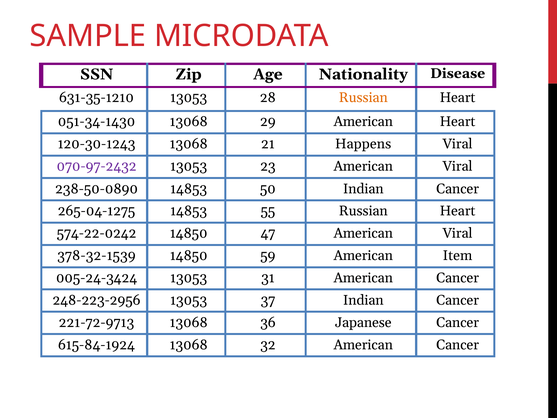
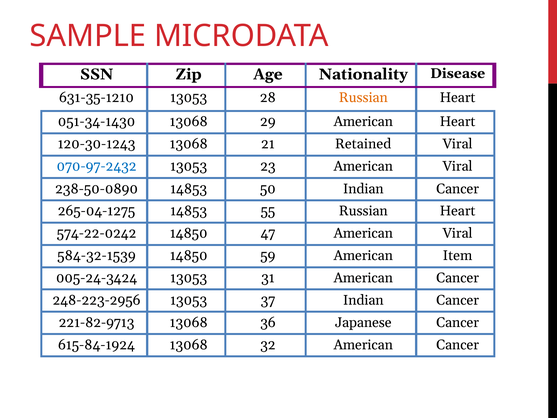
Happens: Happens -> Retained (363, 144)
070-97-2432 colour: purple -> blue (97, 166)
378-32-1539: 378-32-1539 -> 584-32-1539 (96, 255)
221-72-9713: 221-72-9713 -> 221-82-9713 (97, 322)
